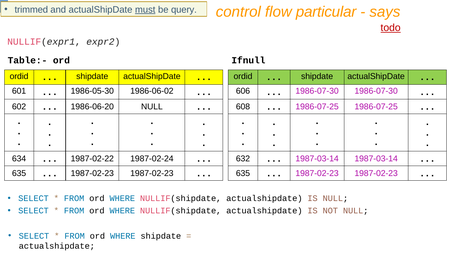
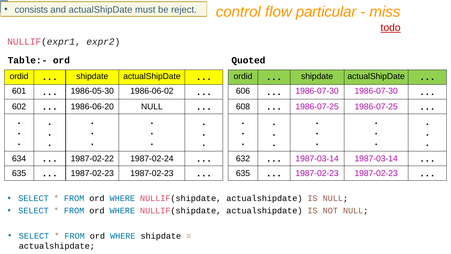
trimmed: trimmed -> consists (31, 10)
must underline: present -> none (145, 10)
query: query -> reject (184, 10)
says: says -> miss (385, 12)
Ifnull: Ifnull -> Quoted (248, 60)
